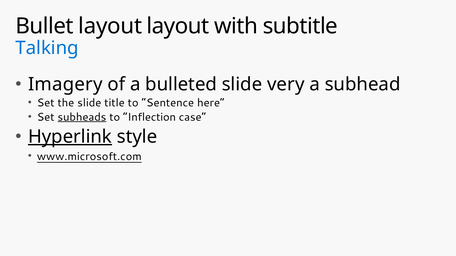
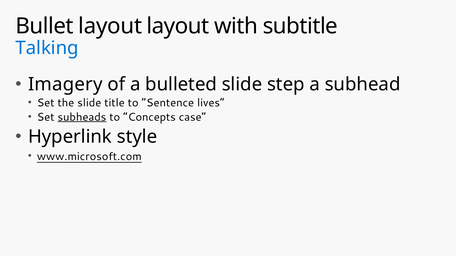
very: very -> step (286, 85)
here: here -> lives (211, 103)
Inflection: Inflection -> Concepts (150, 117)
Hyperlink underline: present -> none (70, 137)
